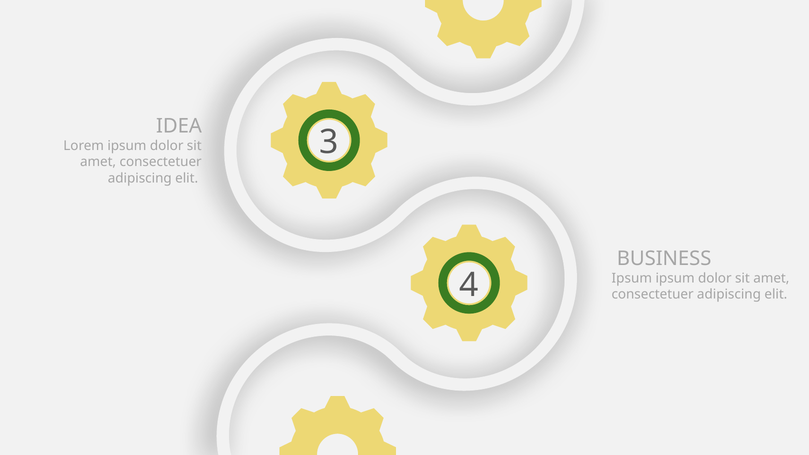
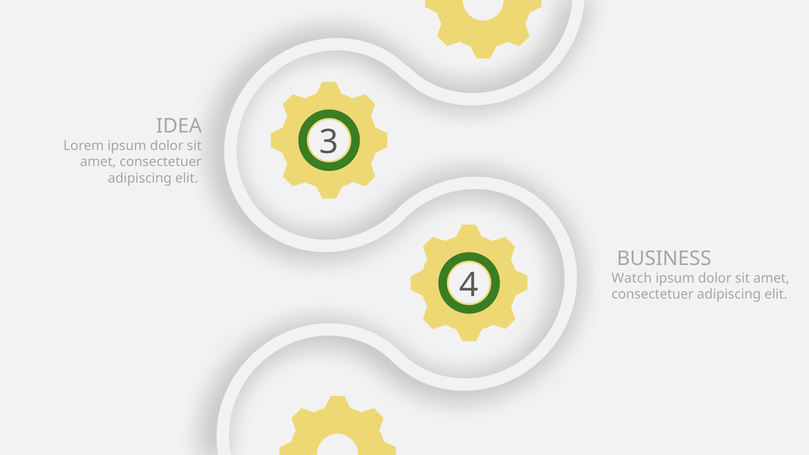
Ipsum: Ipsum -> Watch (632, 278)
